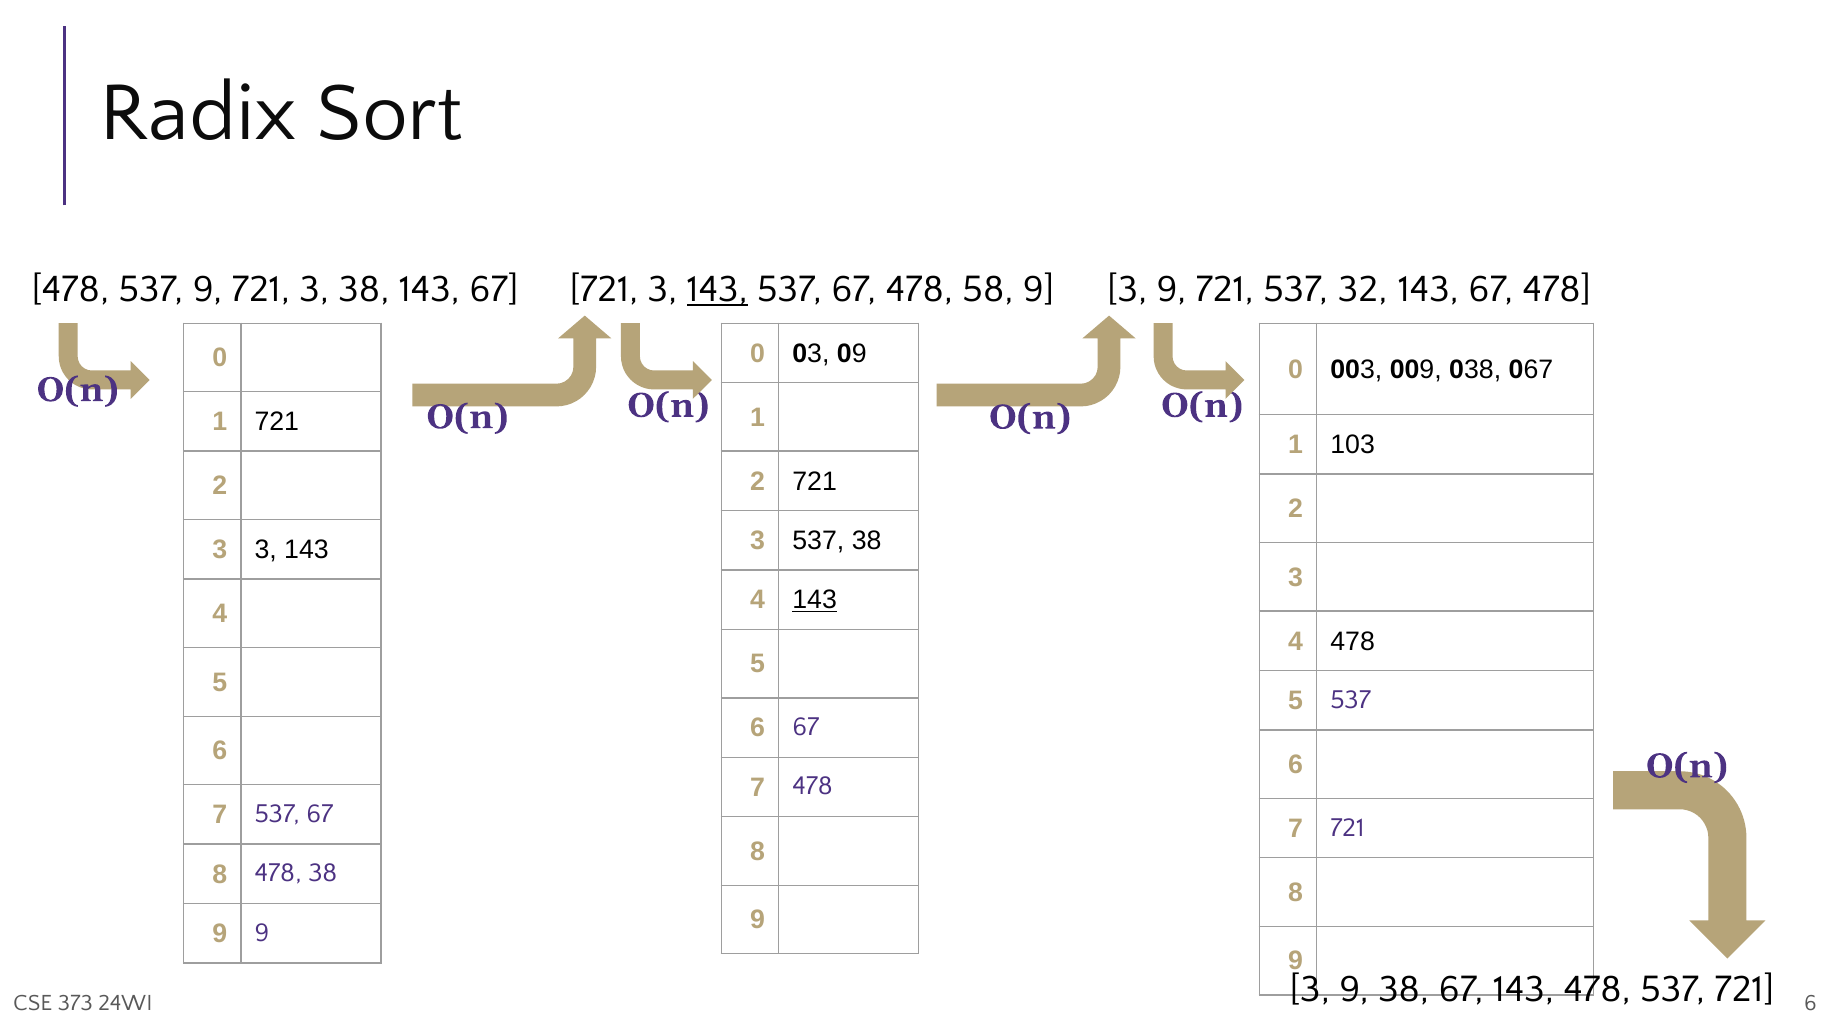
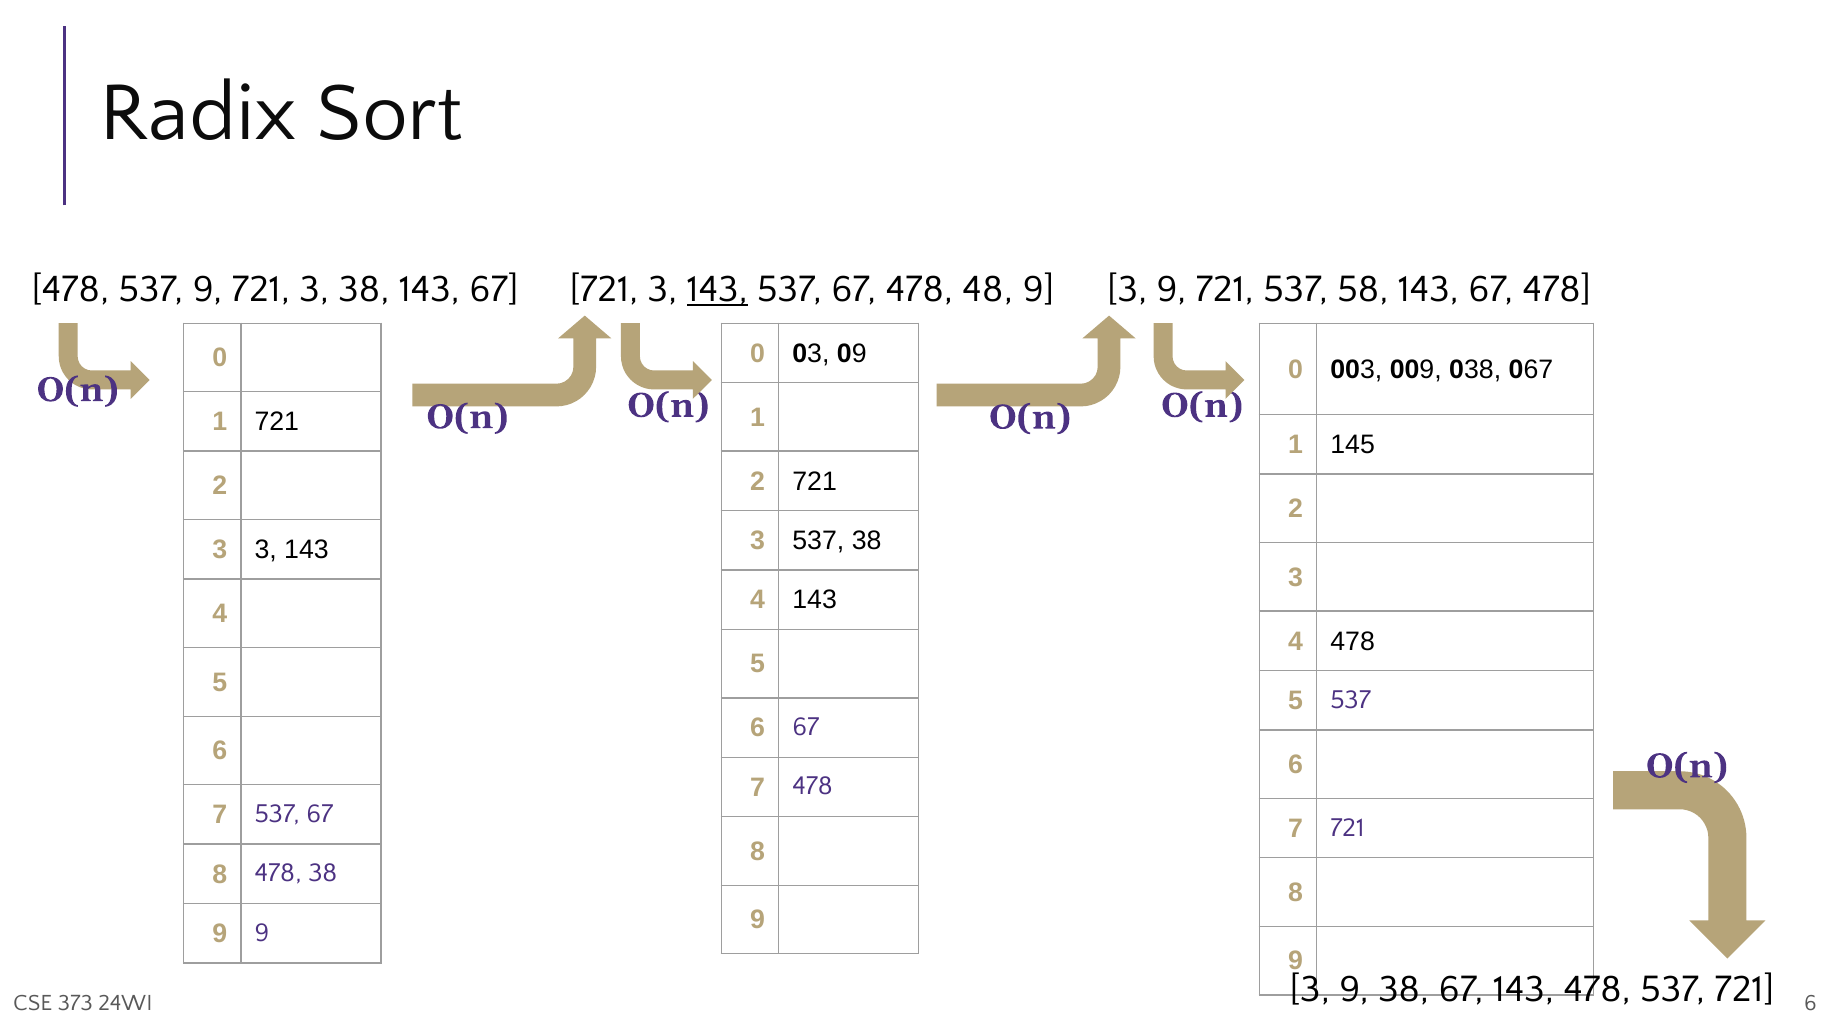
58: 58 -> 48 (988, 289)
32: 32 -> 58 (1363, 289)
103: 103 -> 145 (1353, 445)
143 underline: present -> none (815, 600)
